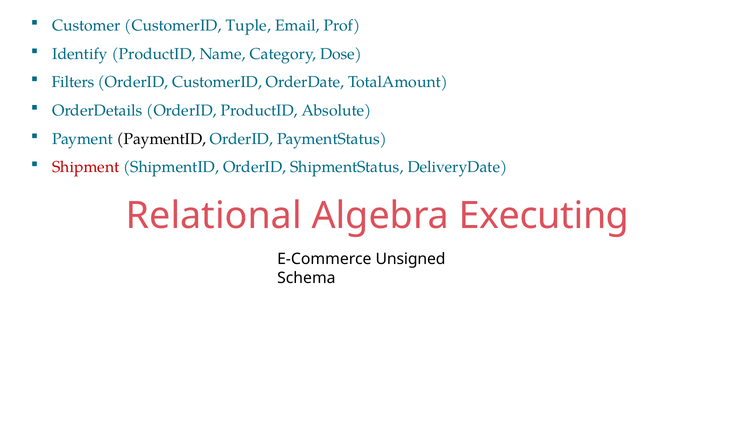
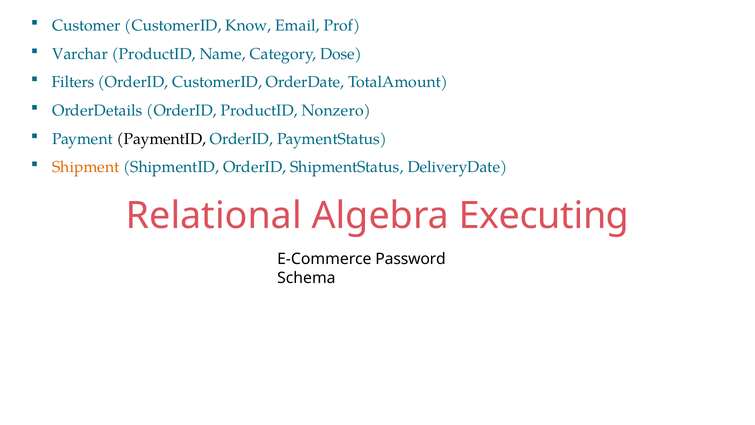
Tuple: Tuple -> Know (248, 26)
Identify: Identify -> Varchar (80, 54)
Absolute: Absolute -> Nonzero (336, 110)
Shipment colour: red -> orange (86, 167)
Unsigned: Unsigned -> Password (411, 259)
